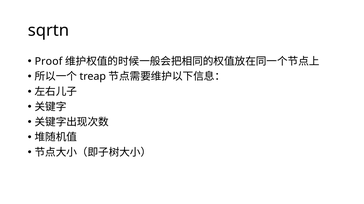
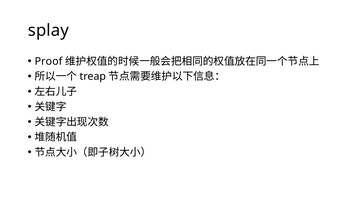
sqrtn: sqrtn -> splay (48, 31)
